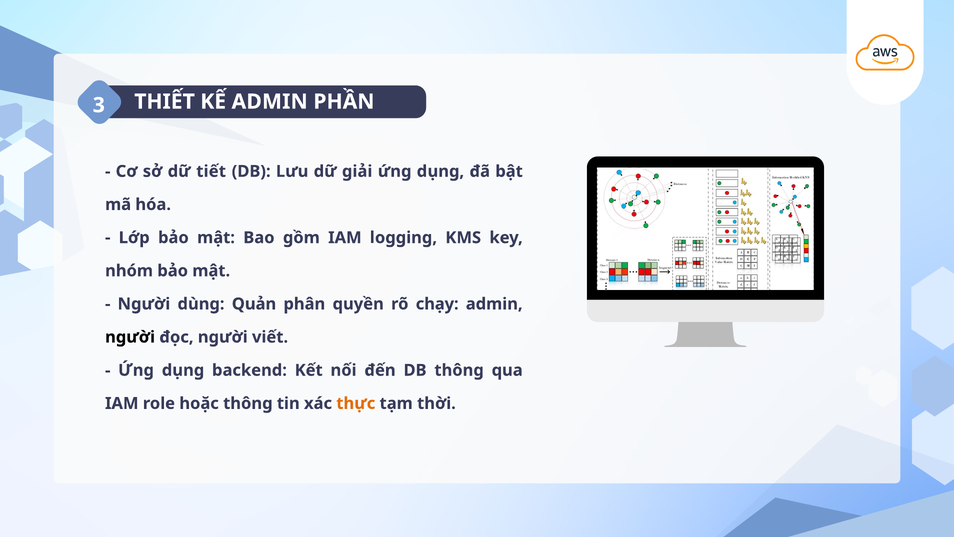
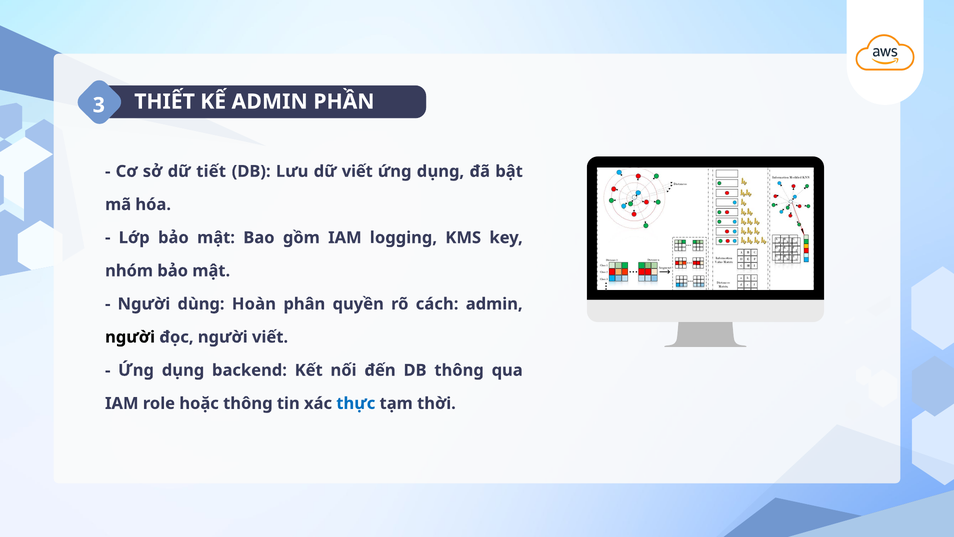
dữ giải: giải -> viết (357, 171)
Quản: Quản -> Hoàn (254, 304)
chạy: chạy -> cách (437, 304)
thực colour: orange -> blue (356, 403)
